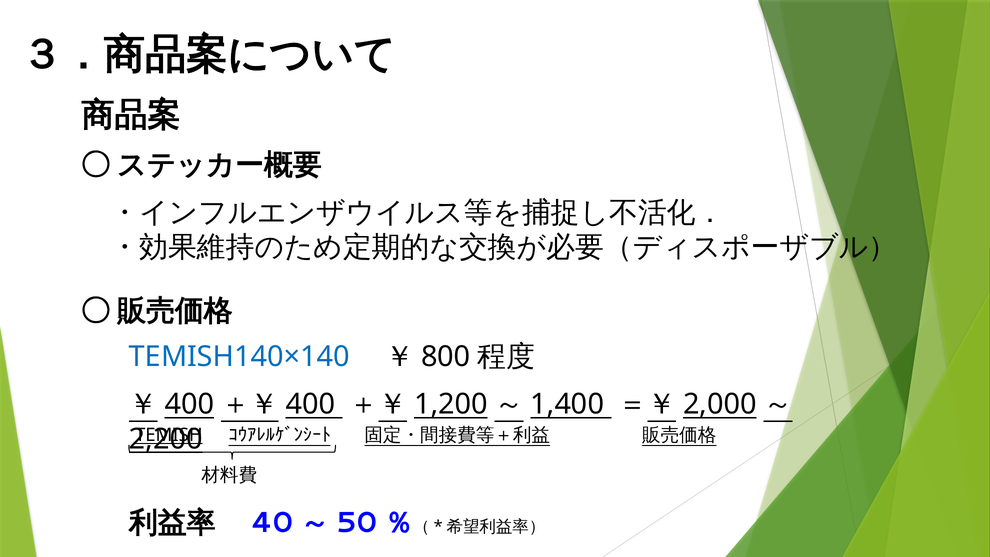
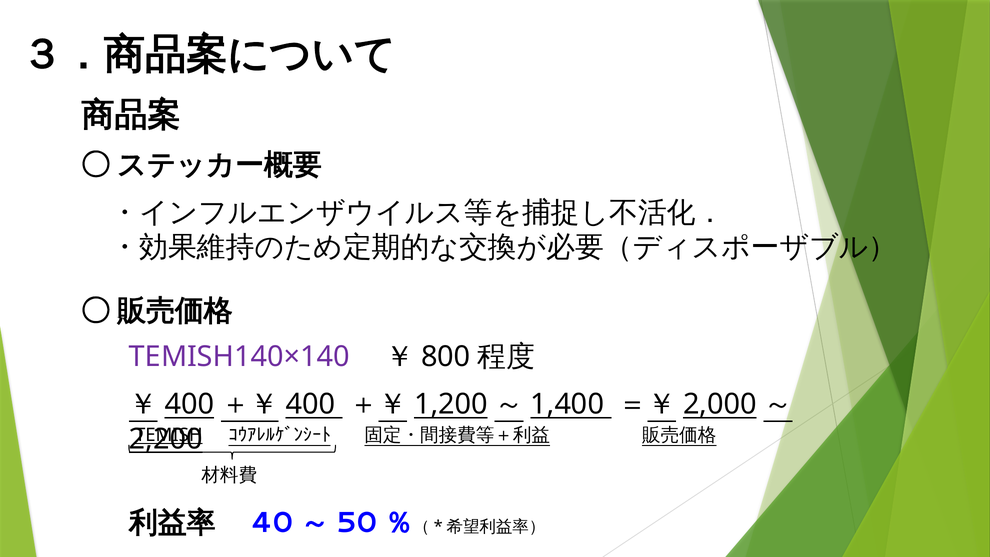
TEMISH140×140 colour: blue -> purple (239, 357)
